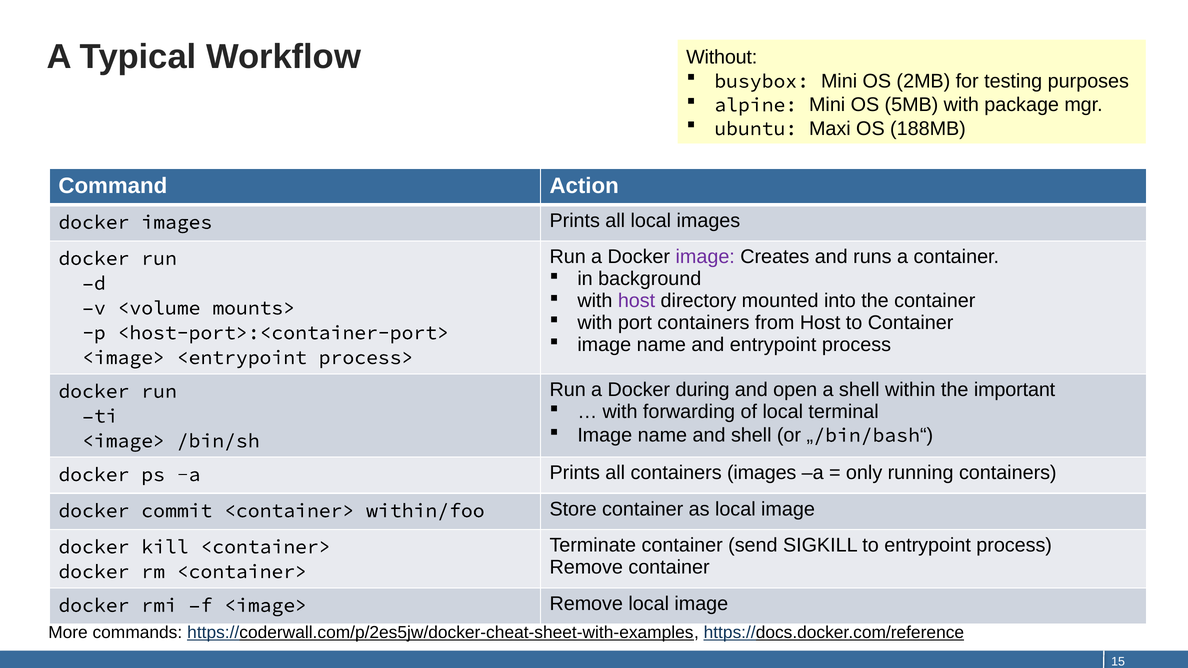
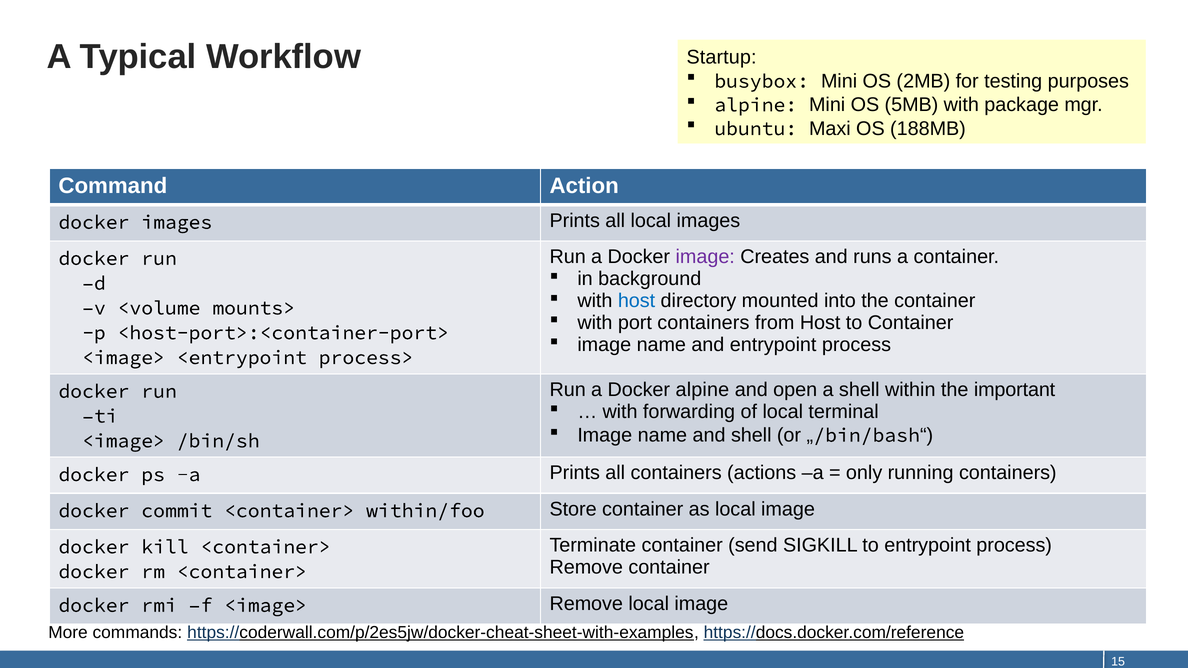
Without: Without -> Startup (722, 57)
host colour: purple -> blue (637, 301)
Docker during: during -> alpine (702, 390)
containers images: images -> actions (762, 473)
